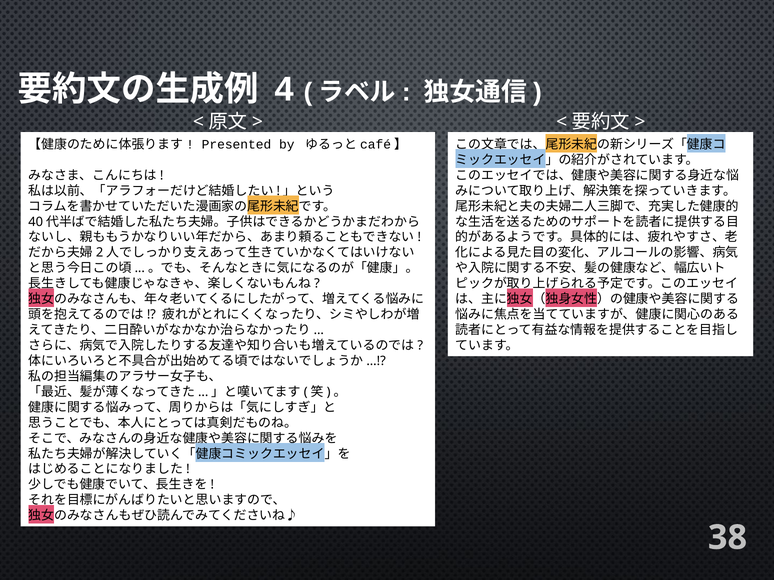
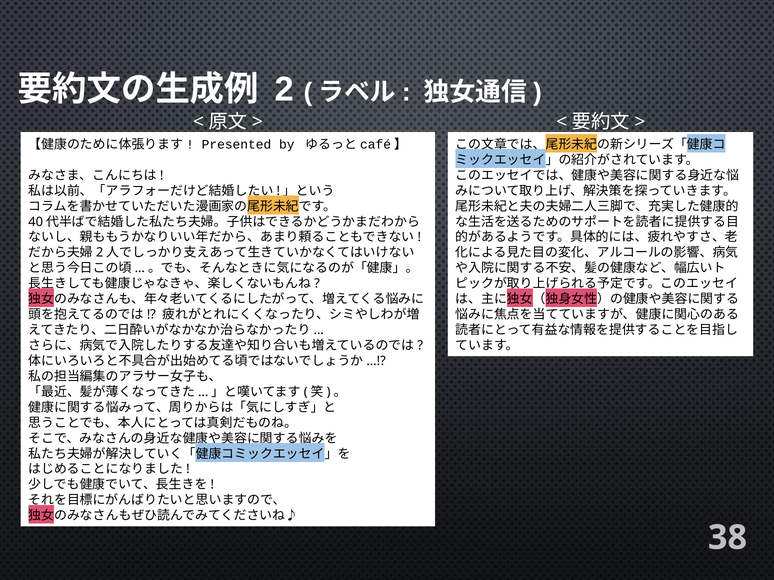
4: 4 -> 2 (285, 90)
